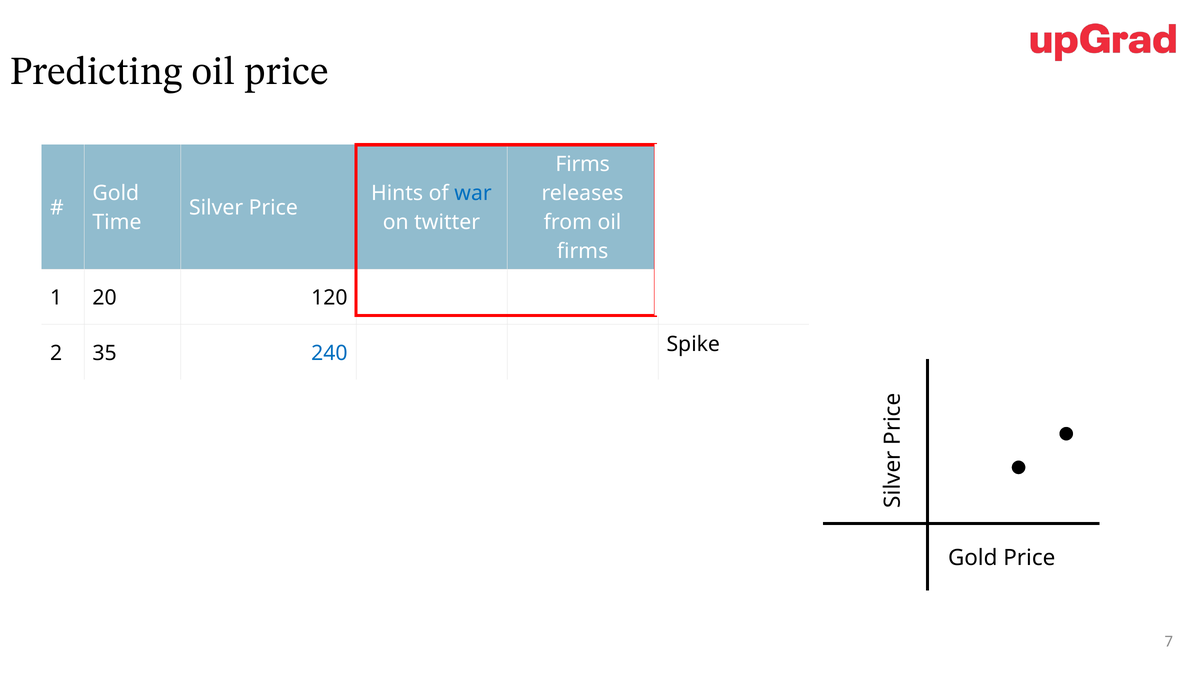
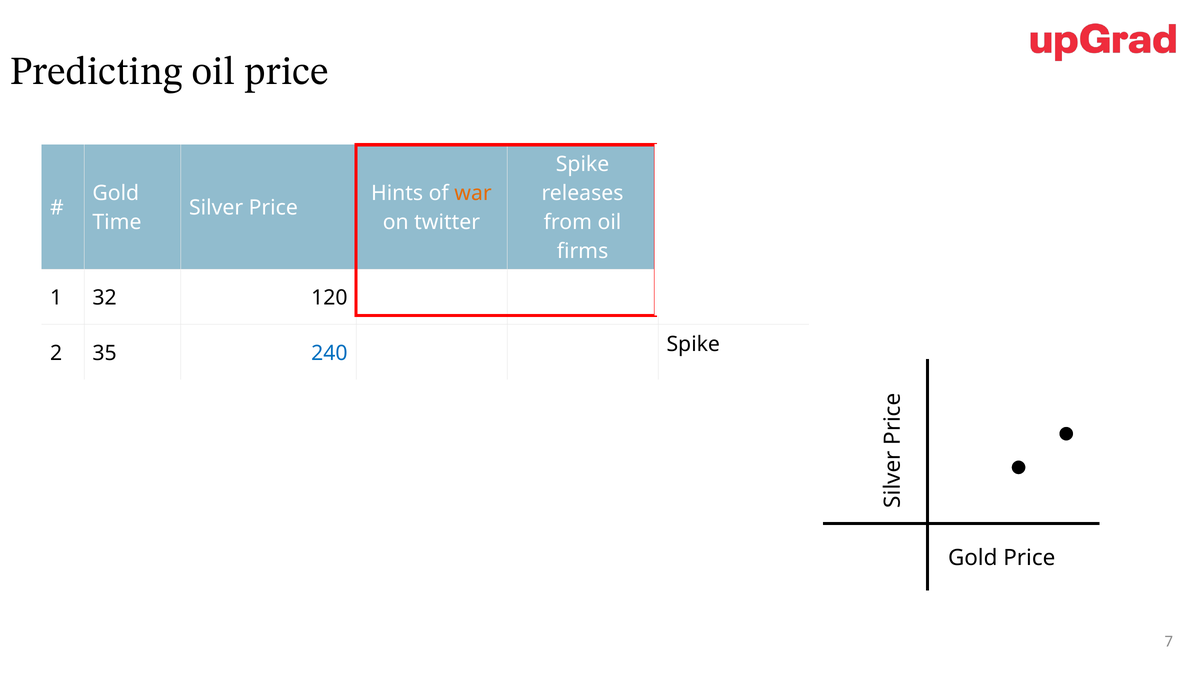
Firms: Firms -> Spike (583, 165)
war colour: blue -> orange (473, 194)
20: 20 -> 32 (105, 298)
